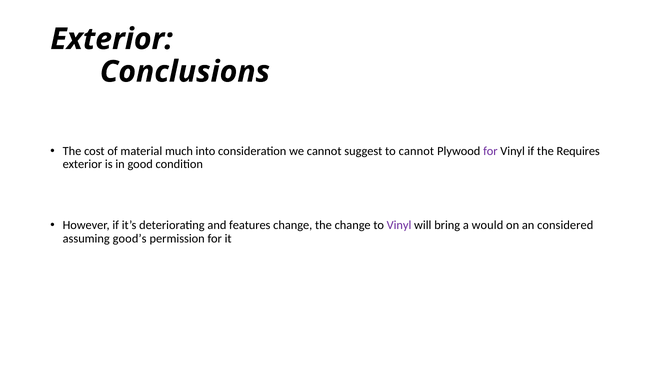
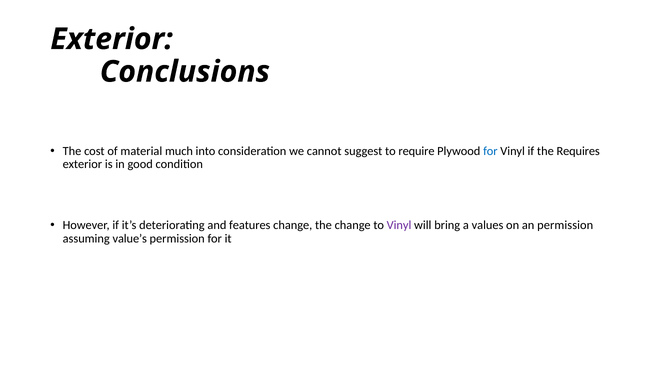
to cannot: cannot -> require (417, 151)
for colour: purple -> blue (490, 151)
would: would -> values (488, 225)
an considered: considered -> permission (565, 225)
good’s: good’s -> value’s (130, 239)
